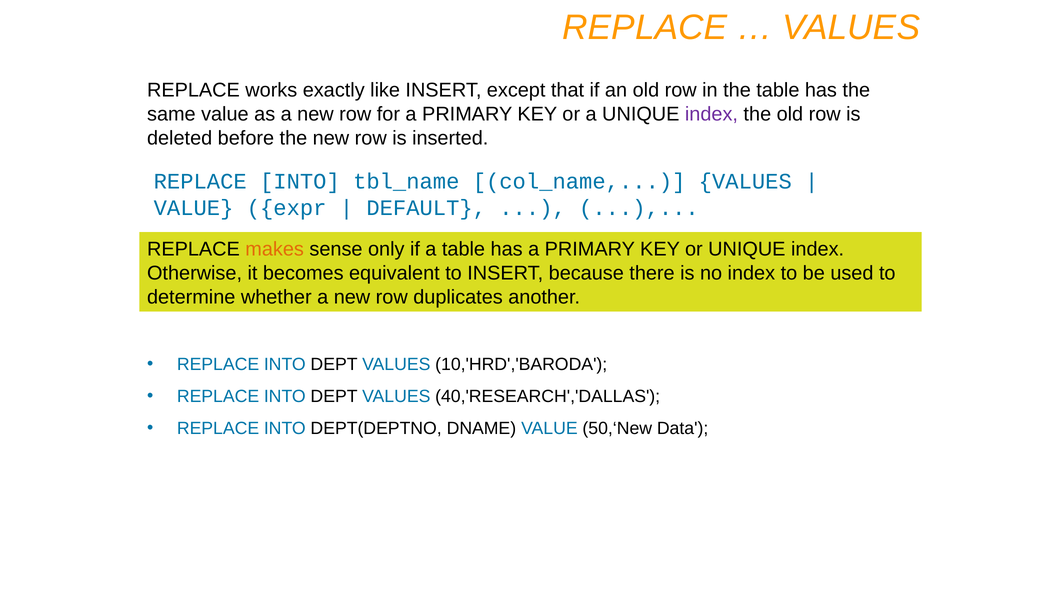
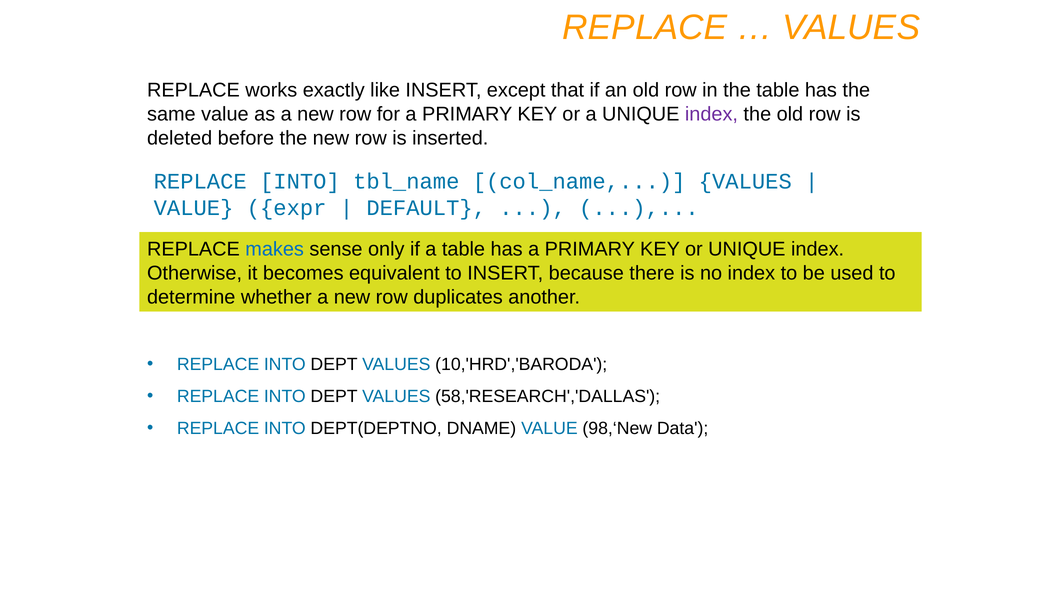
makes colour: orange -> blue (275, 249)
40,'RESEARCH','DALLAS: 40,'RESEARCH','DALLAS -> 58,'RESEARCH','DALLAS (548, 396)
50,‘New: 50,‘New -> 98,‘New (617, 428)
